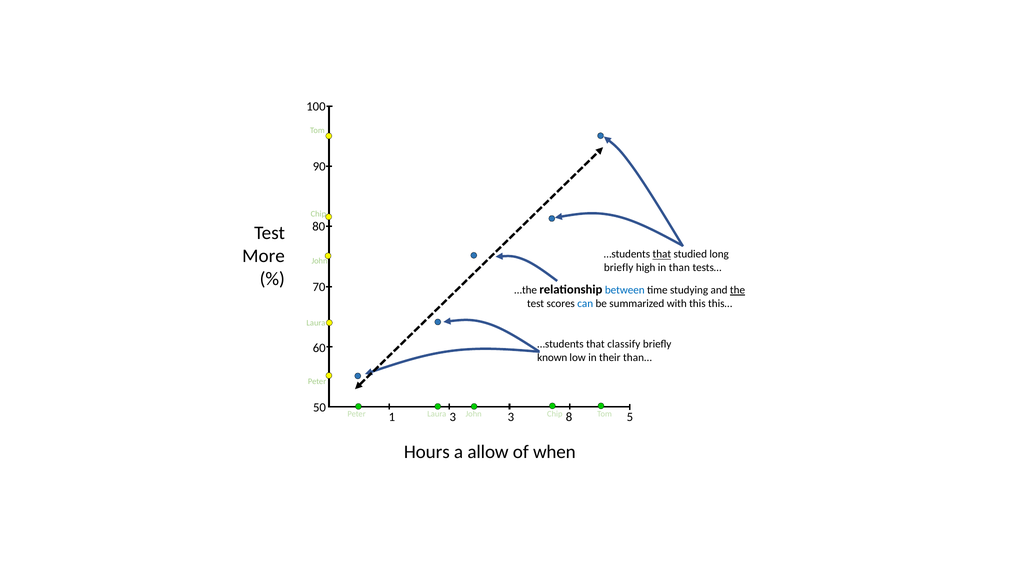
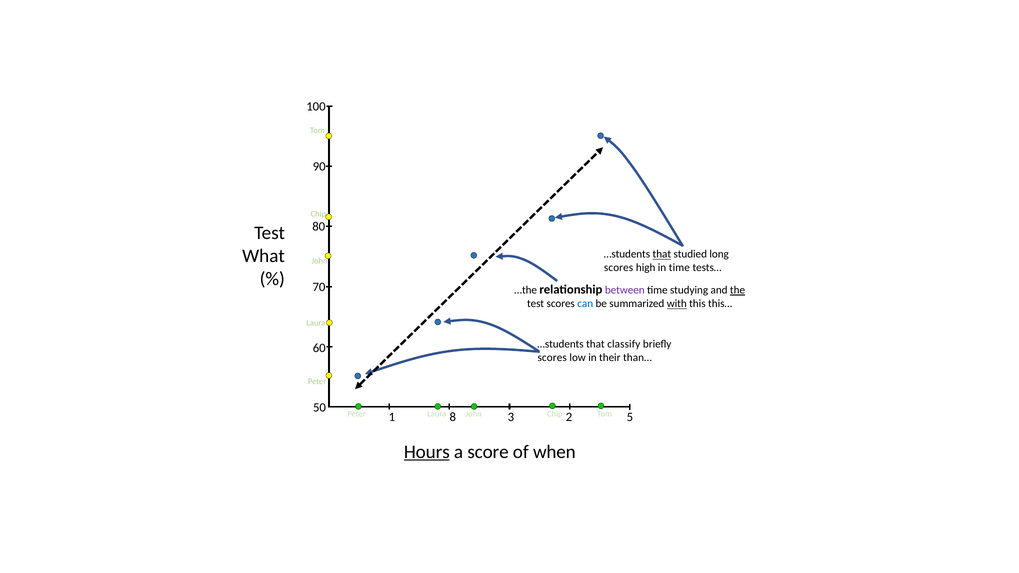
More: More -> What (264, 256)
briefly: briefly -> scores (619, 268)
in than: than -> time (679, 268)
between colour: blue -> purple (625, 290)
with underline: none -> present (677, 304)
known: known -> scores (552, 358)
1 3: 3 -> 8 (453, 417)
8: 8 -> 2 (569, 417)
Hours underline: none -> present (427, 452)
allow: allow -> score (488, 452)
